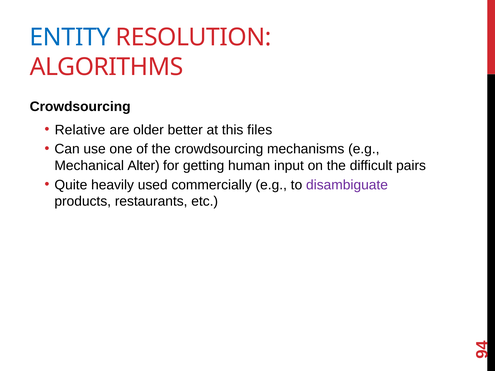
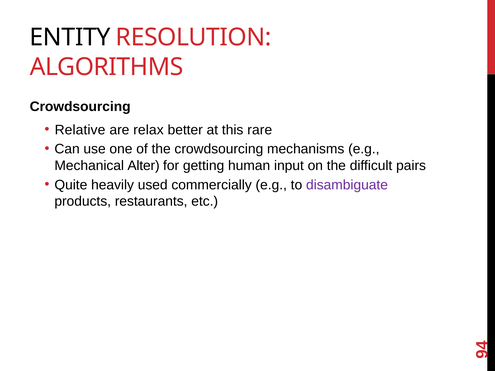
ENTITY colour: blue -> black (70, 37)
older: older -> relax (148, 130)
files: files -> rare (260, 130)
